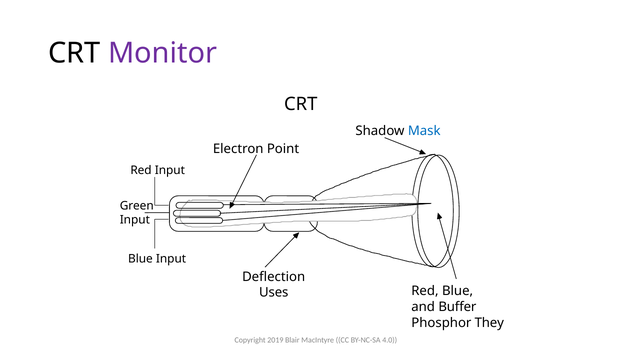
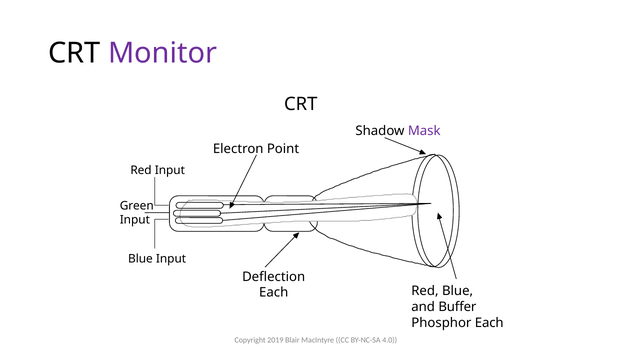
Mask colour: blue -> purple (424, 131)
Uses: Uses -> Each (274, 292)
Phosphor They: They -> Each (489, 322)
